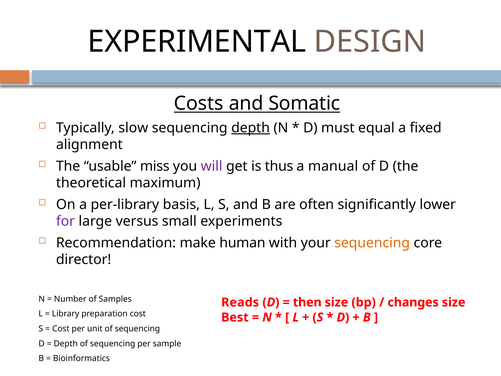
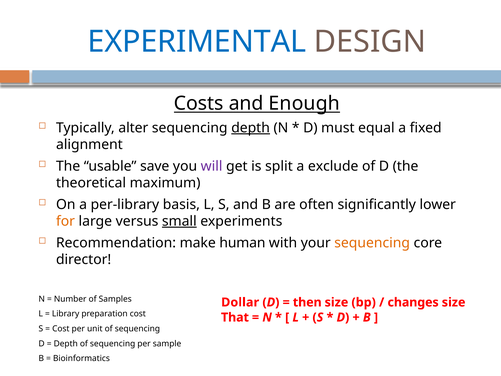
EXPERIMENTAL colour: black -> blue (197, 42)
Somatic: Somatic -> Enough (304, 103)
slow: slow -> alter (133, 128)
miss: miss -> save (155, 166)
thus: thus -> split (279, 166)
manual: manual -> exclude (333, 166)
for colour: purple -> orange (66, 221)
small underline: none -> present (179, 221)
Reads: Reads -> Dollar (240, 302)
Best: Best -> That (235, 317)
